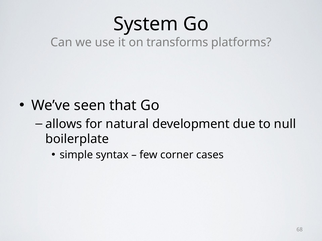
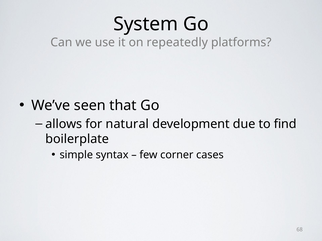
transforms: transforms -> repeatedly (177, 42)
null: null -> find (285, 124)
